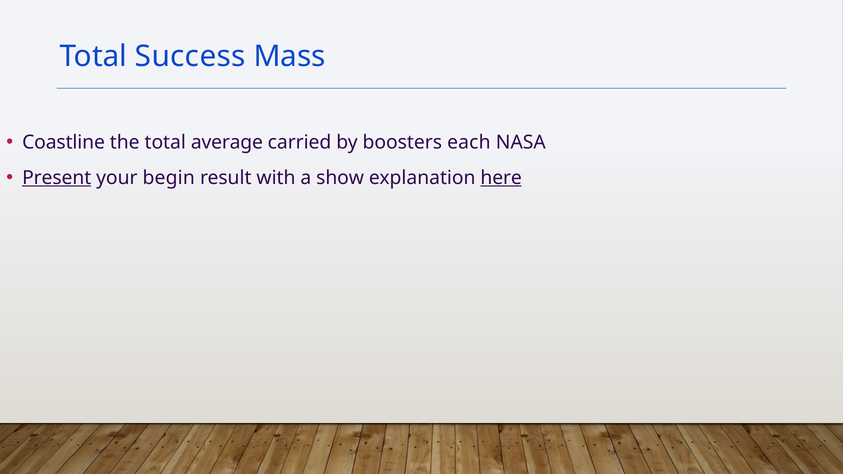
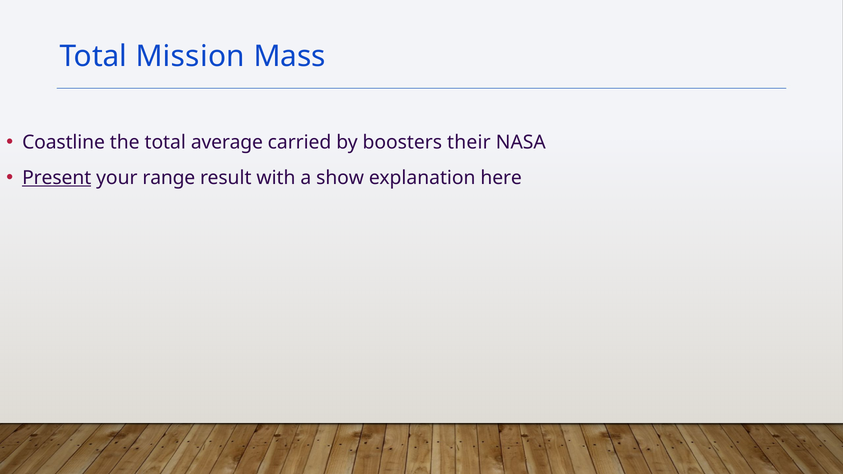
Success: Success -> Mission (190, 56)
each: each -> their (469, 142)
begin: begin -> range (169, 178)
here underline: present -> none (501, 178)
